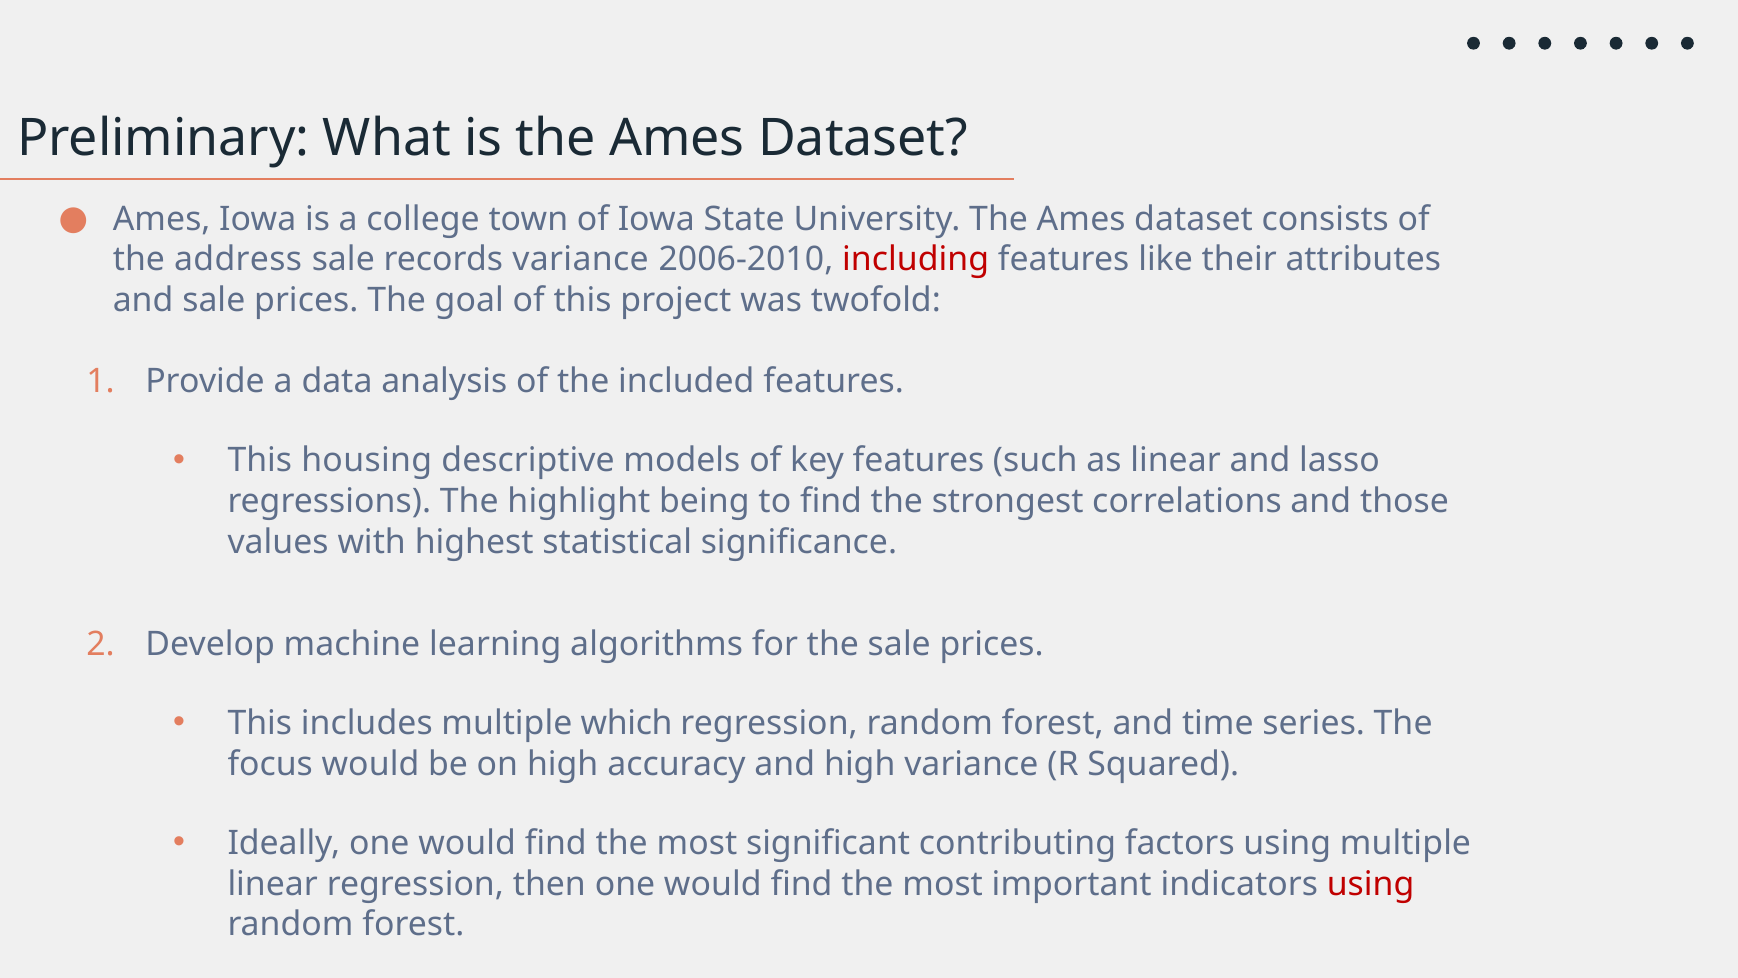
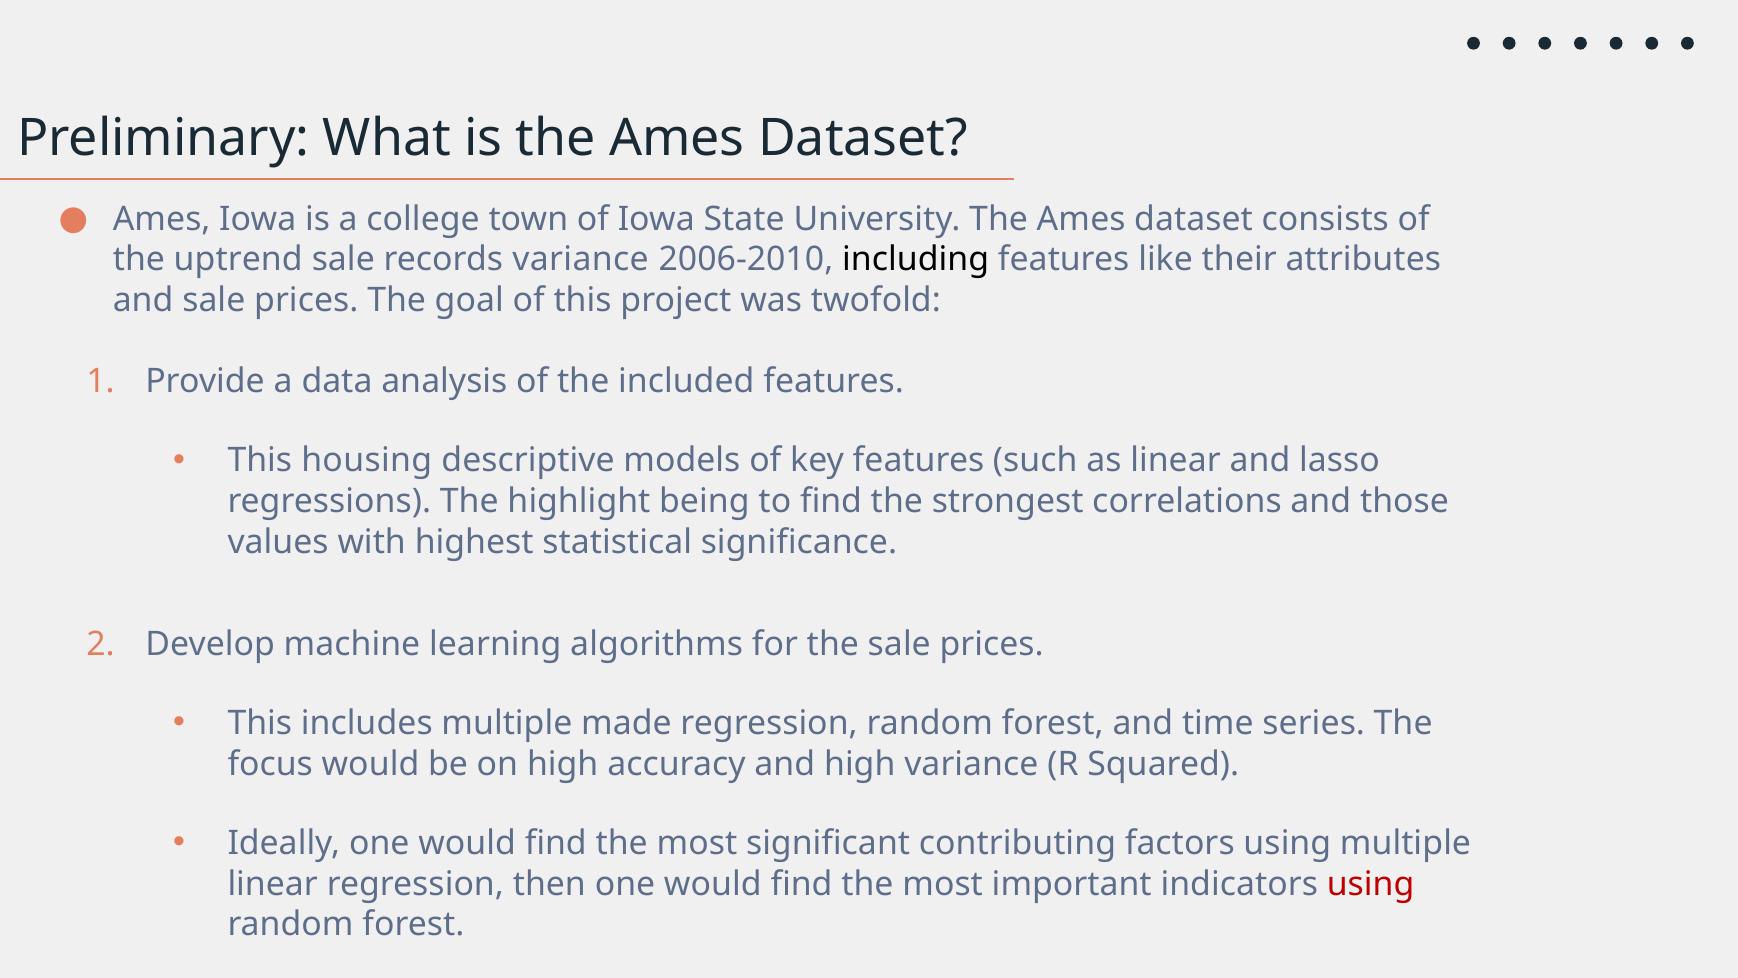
address: address -> uptrend (238, 260)
including colour: red -> black (916, 260)
which: which -> made (626, 723)
